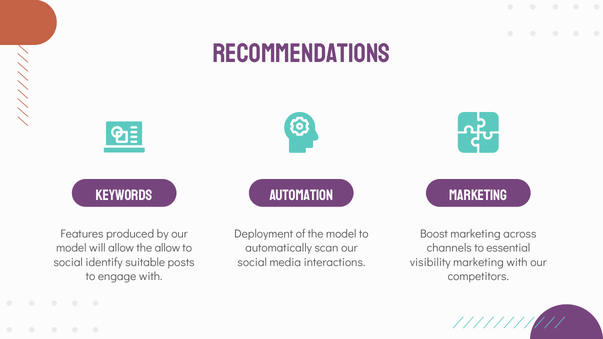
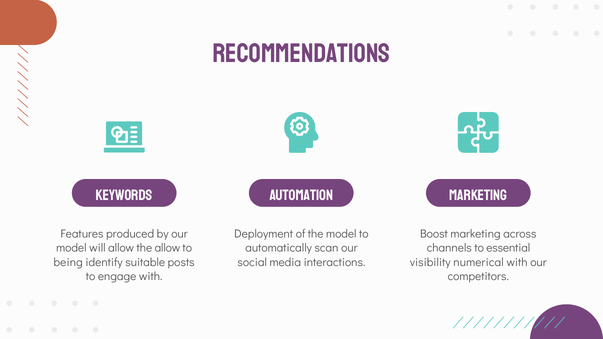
social: social -> being (68, 262)
visibility marketing: marketing -> numerical (478, 262)
